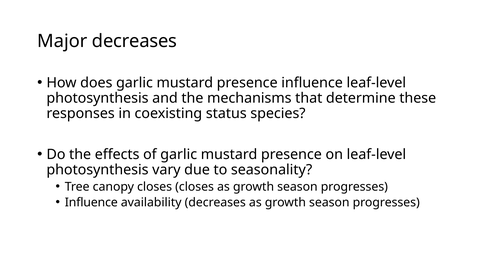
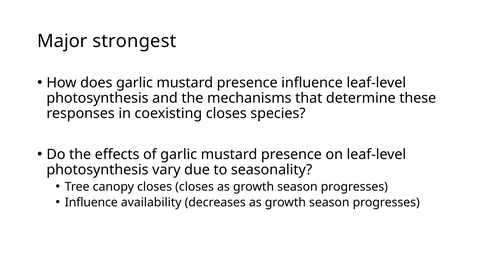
Major decreases: decreases -> strongest (134, 41)
coexisting status: status -> closes (226, 113)
